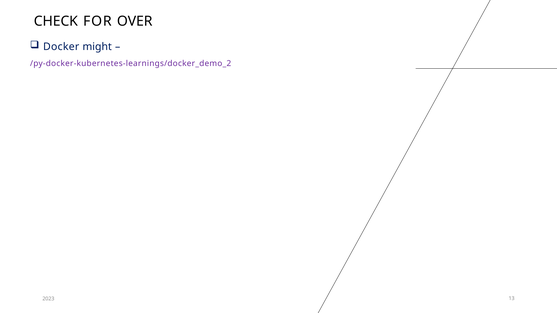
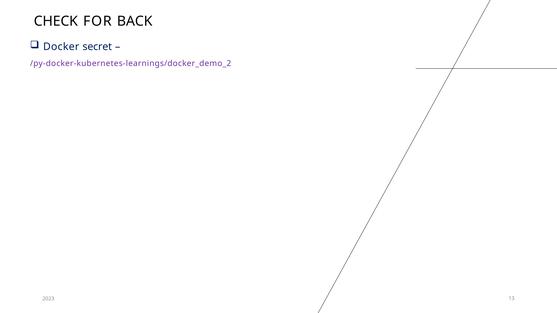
OVER: OVER -> BACK (135, 21)
might: might -> secret (97, 47)
